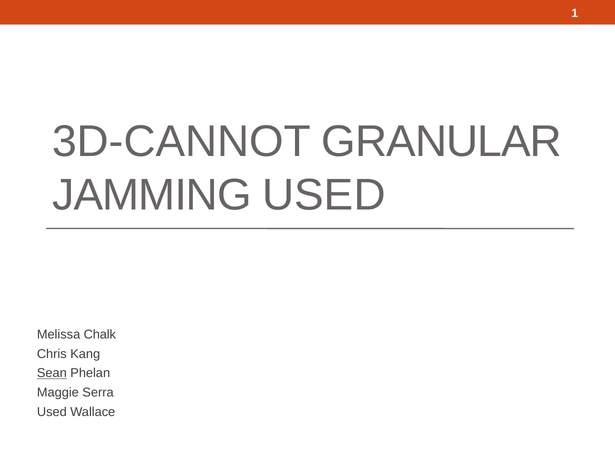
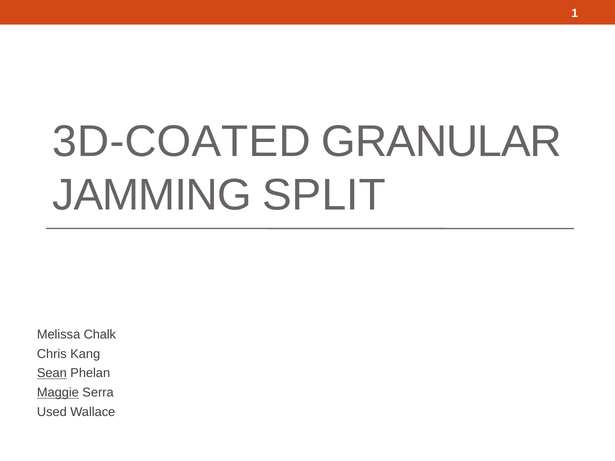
3D-CANNOT: 3D-CANNOT -> 3D-COATED (181, 142)
JAMMING USED: USED -> SPLIT (324, 195)
Maggie underline: none -> present (58, 393)
